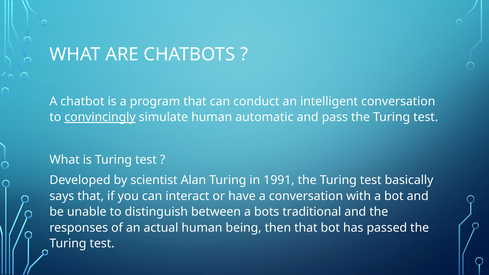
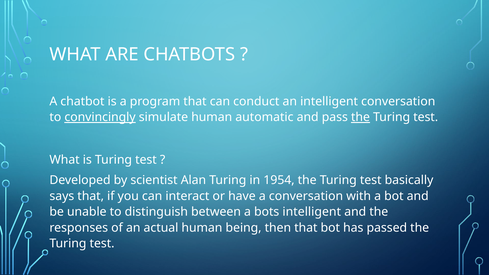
the underline: none -> present (360, 117)
1991: 1991 -> 1954 (279, 180)
bots traditional: traditional -> intelligent (312, 212)
